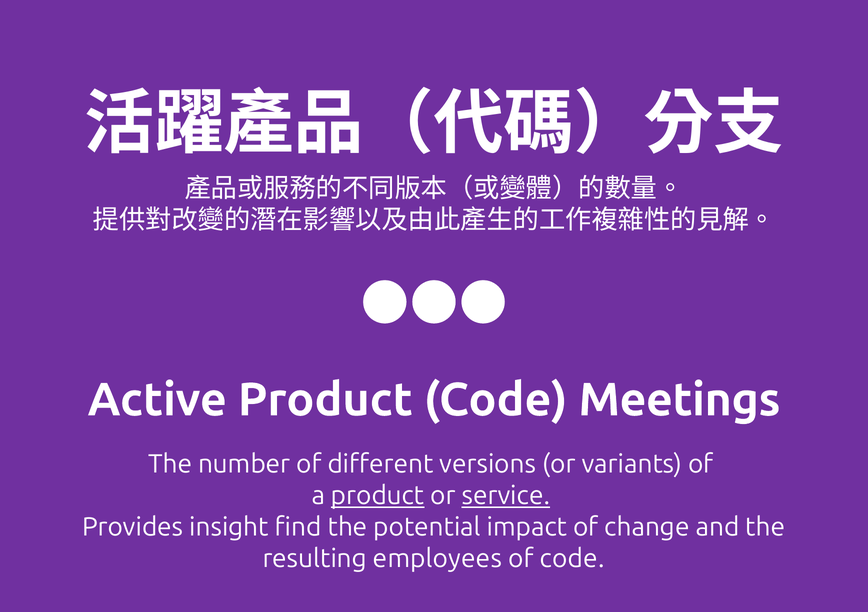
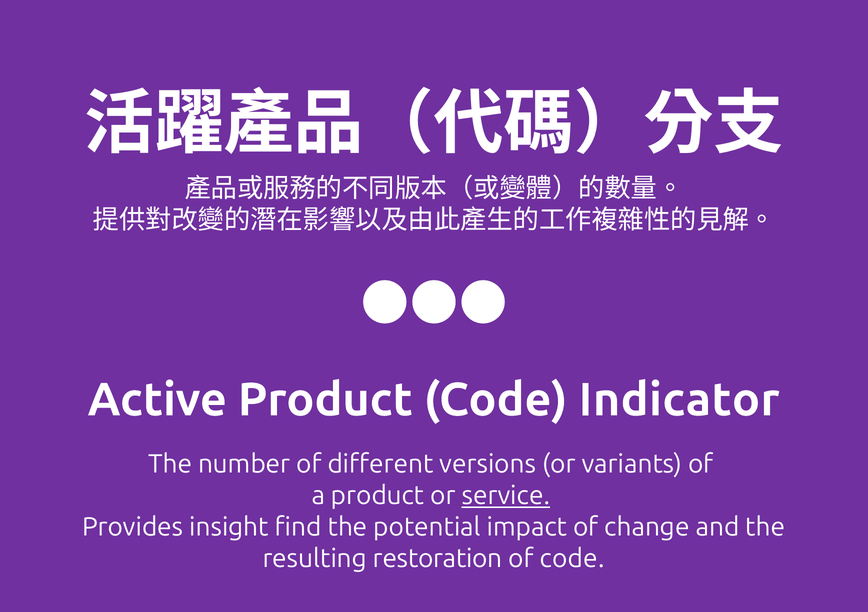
Meetings: Meetings -> Indicator (679, 400)
product underline: present -> none (378, 496)
employees: employees -> restoration (438, 559)
